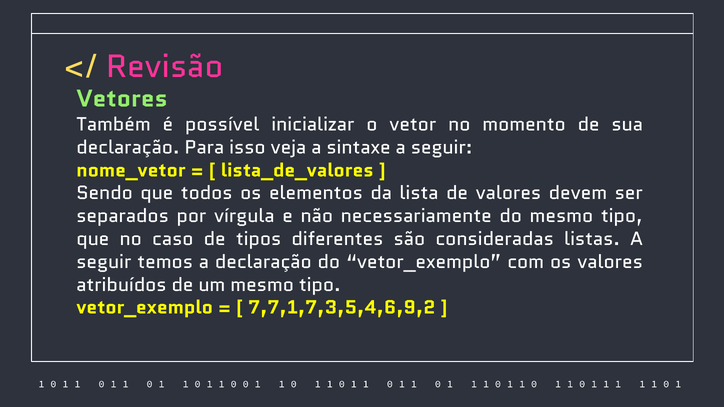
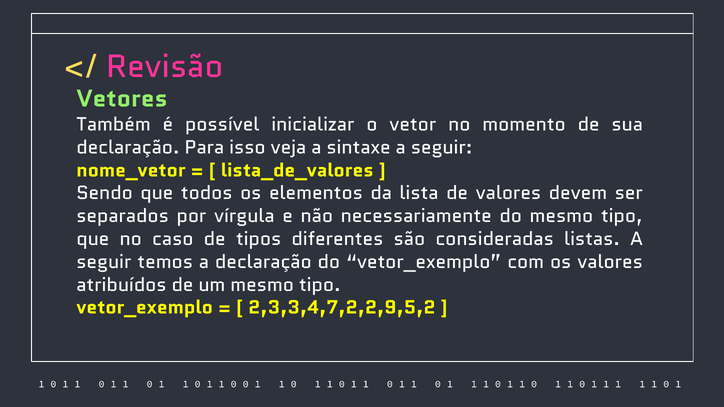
7,7,1,7,3,5,4,6,9,2: 7,7,1,7,3,5,4,6,9,2 -> 2,3,3,4,7,2,2,9,5,2 (342, 308)
